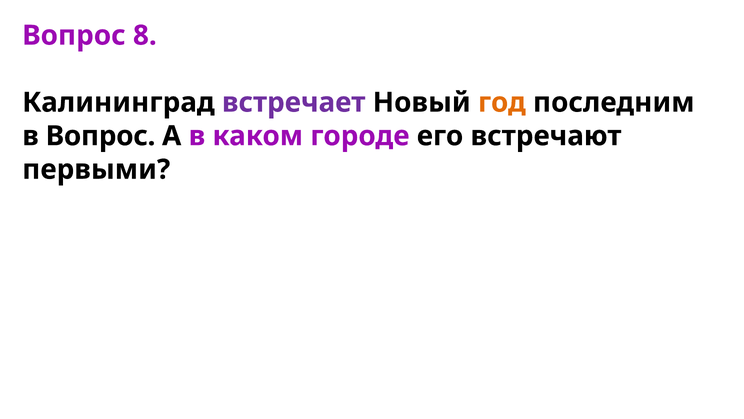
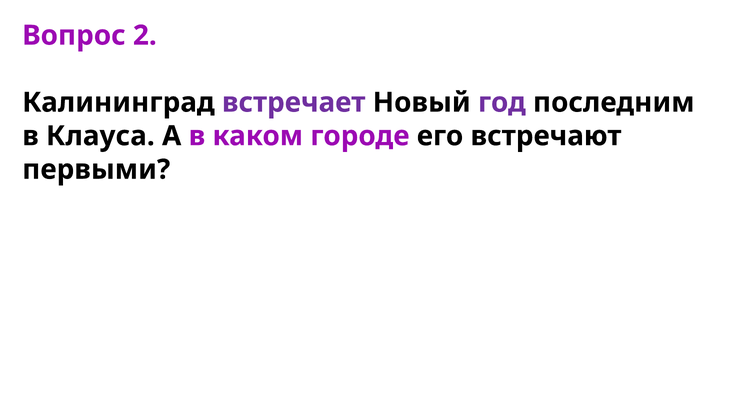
8: 8 -> 2 (145, 35)
год colour: orange -> purple (502, 102)
в Вопрос: Вопрос -> Клауса (100, 136)
